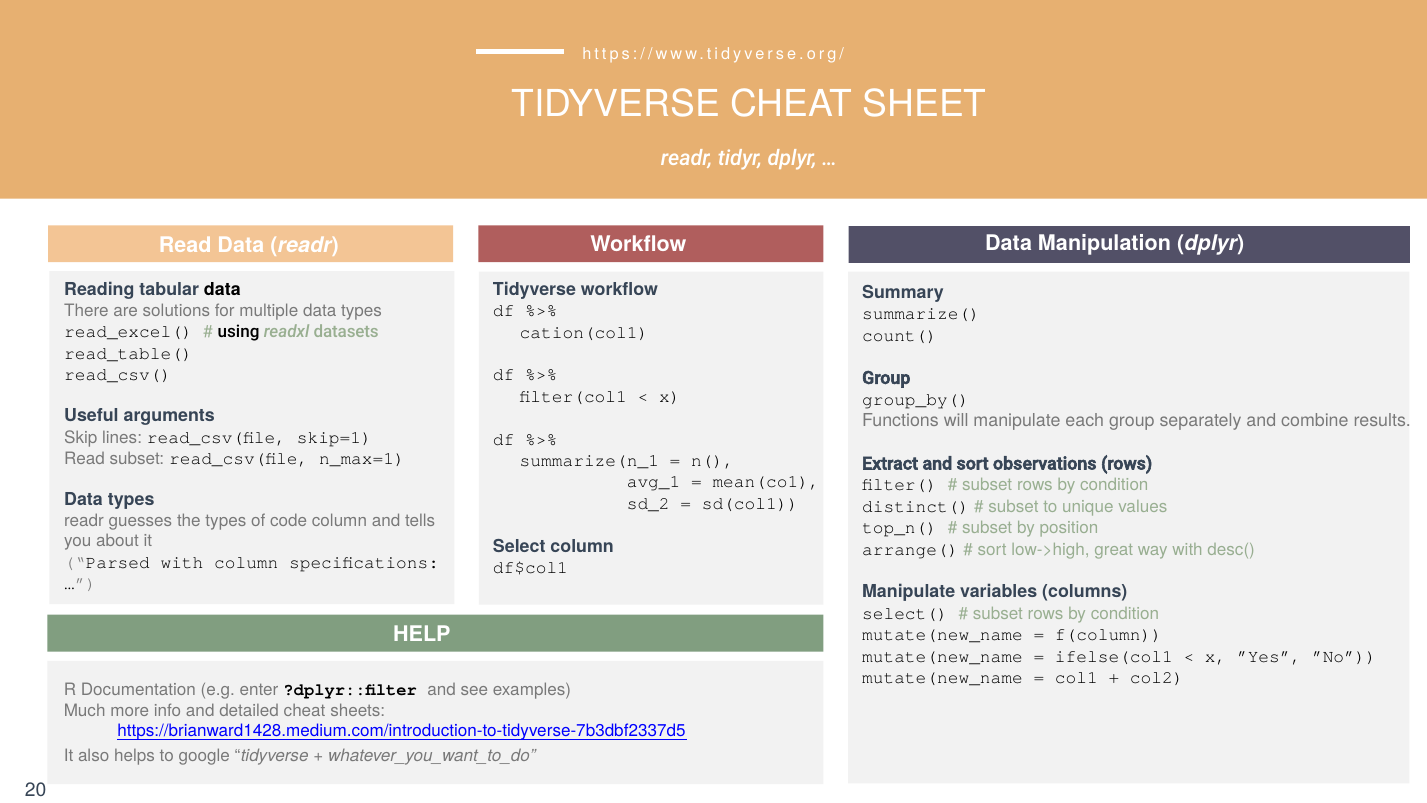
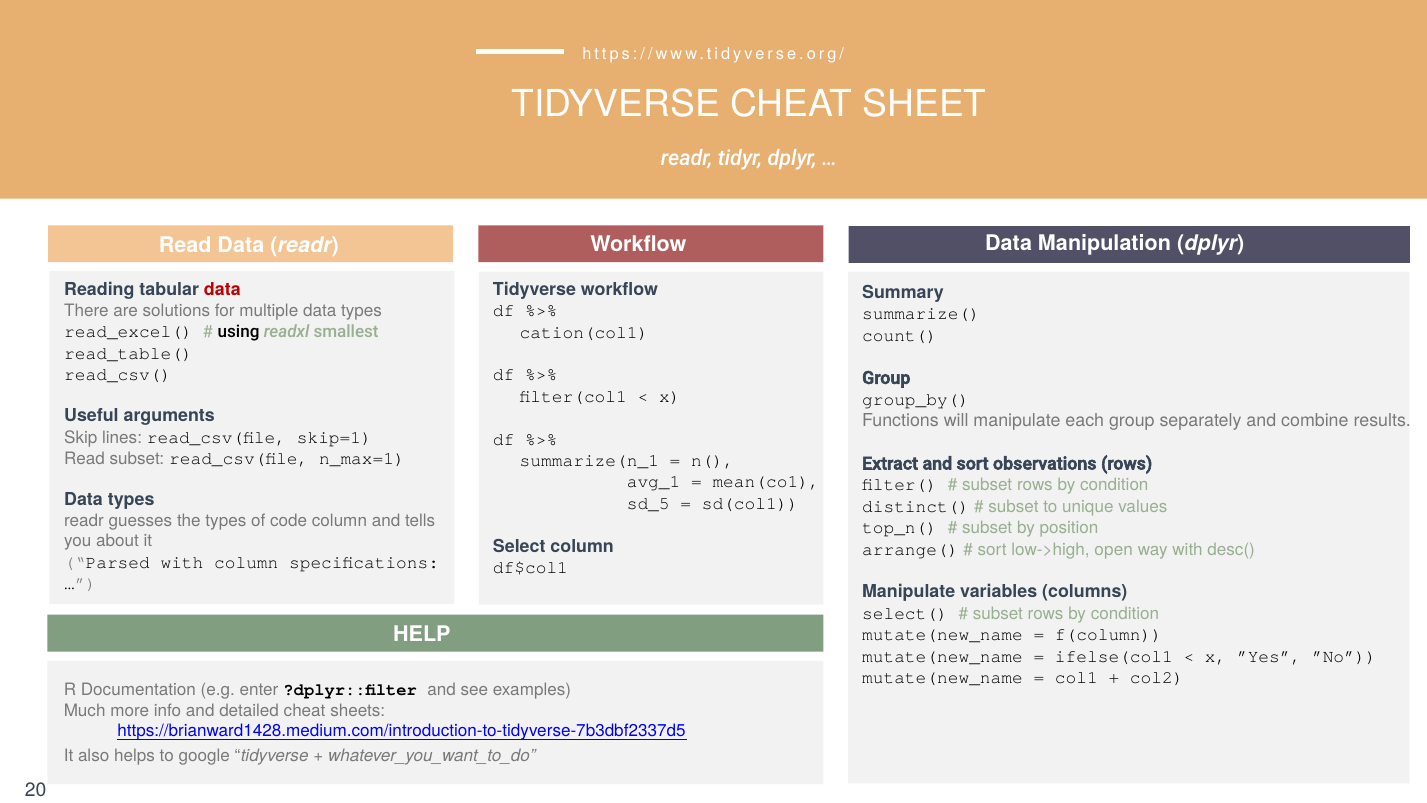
data colour: black -> red (222, 290)
datasets: datasets -> smallest (346, 332)
sd_2: sd_2 -> sd_5 (648, 504)
great: great -> open (1114, 550)
